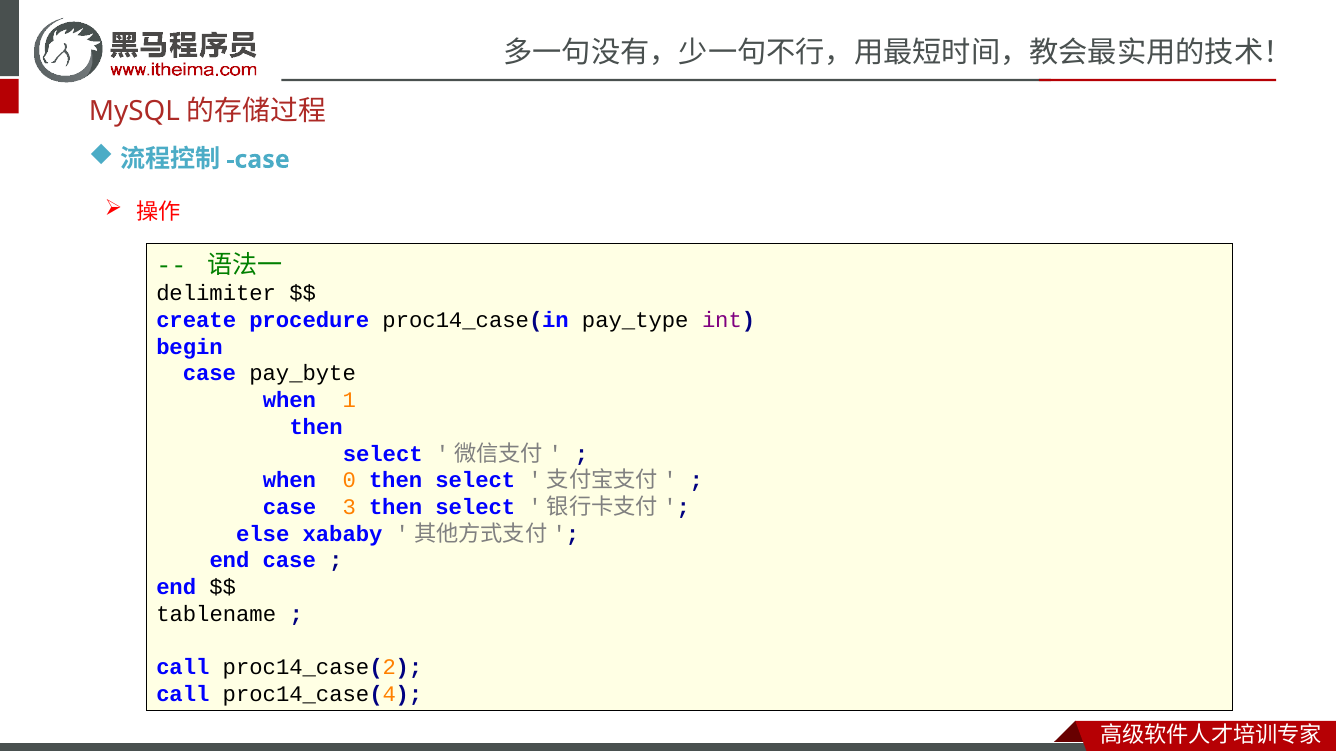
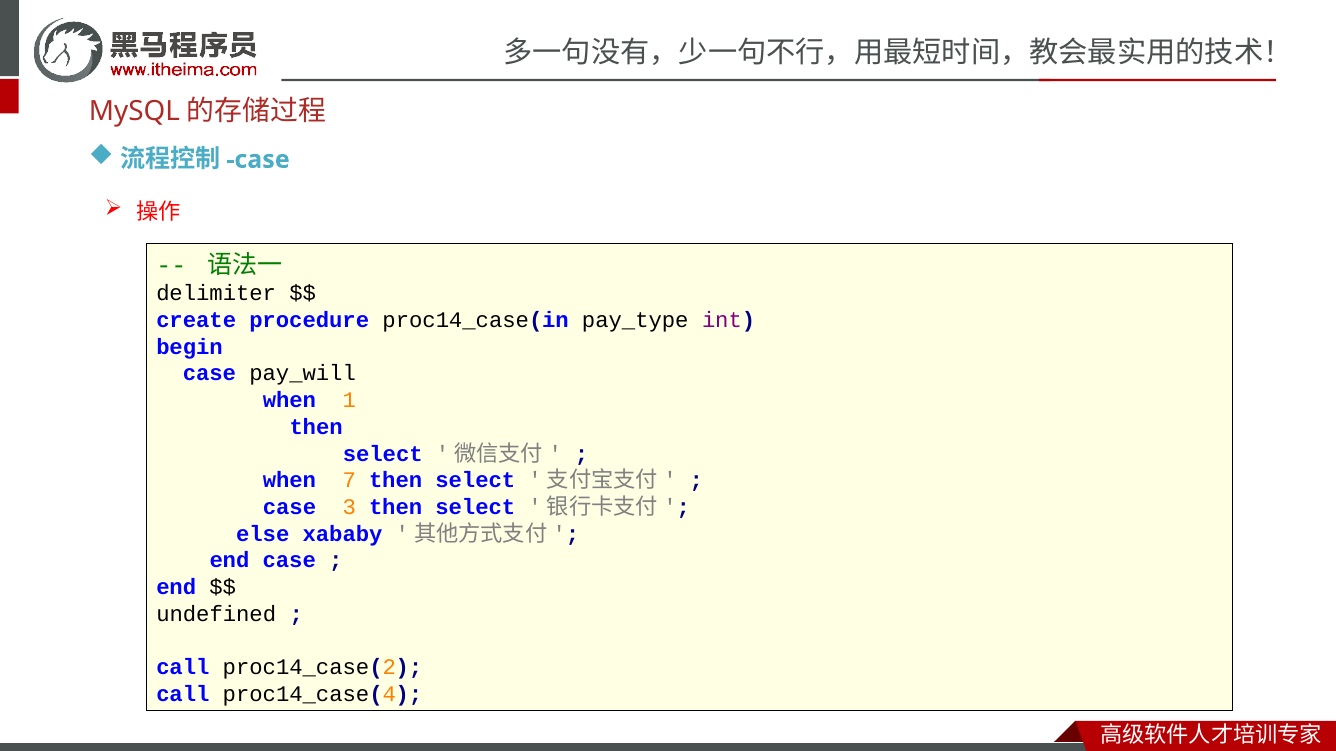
pay_byte: pay_byte -> pay_will (303, 374)
0: 0 -> 7 (349, 481)
tablename: tablename -> undefined (216, 614)
